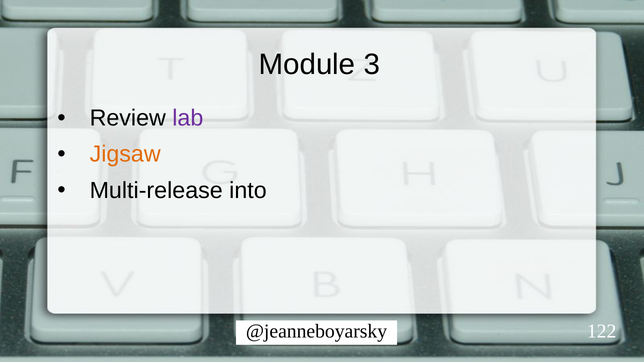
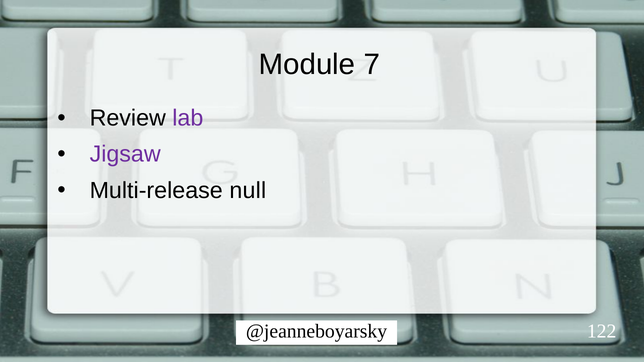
3: 3 -> 7 (372, 65)
Jigsaw colour: orange -> purple (125, 154)
into: into -> null (248, 191)
